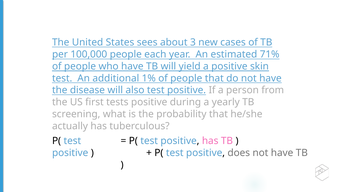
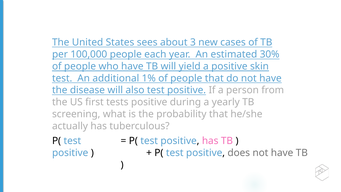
71%: 71% -> 30% (270, 54)
